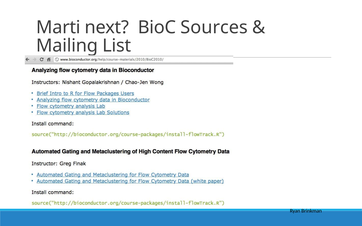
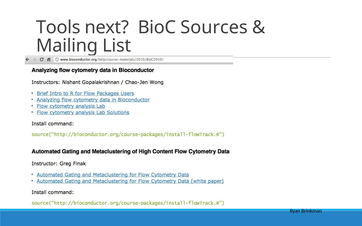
Marti: Marti -> Tools (58, 27)
